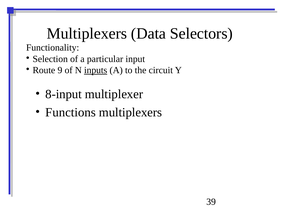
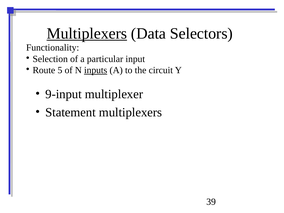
Multiplexers underline: none -> present (87, 33)
9: 9 -> 5 (60, 70)
8-input: 8-input -> 9-input (64, 94)
Functions: Functions -> Statement (71, 112)
